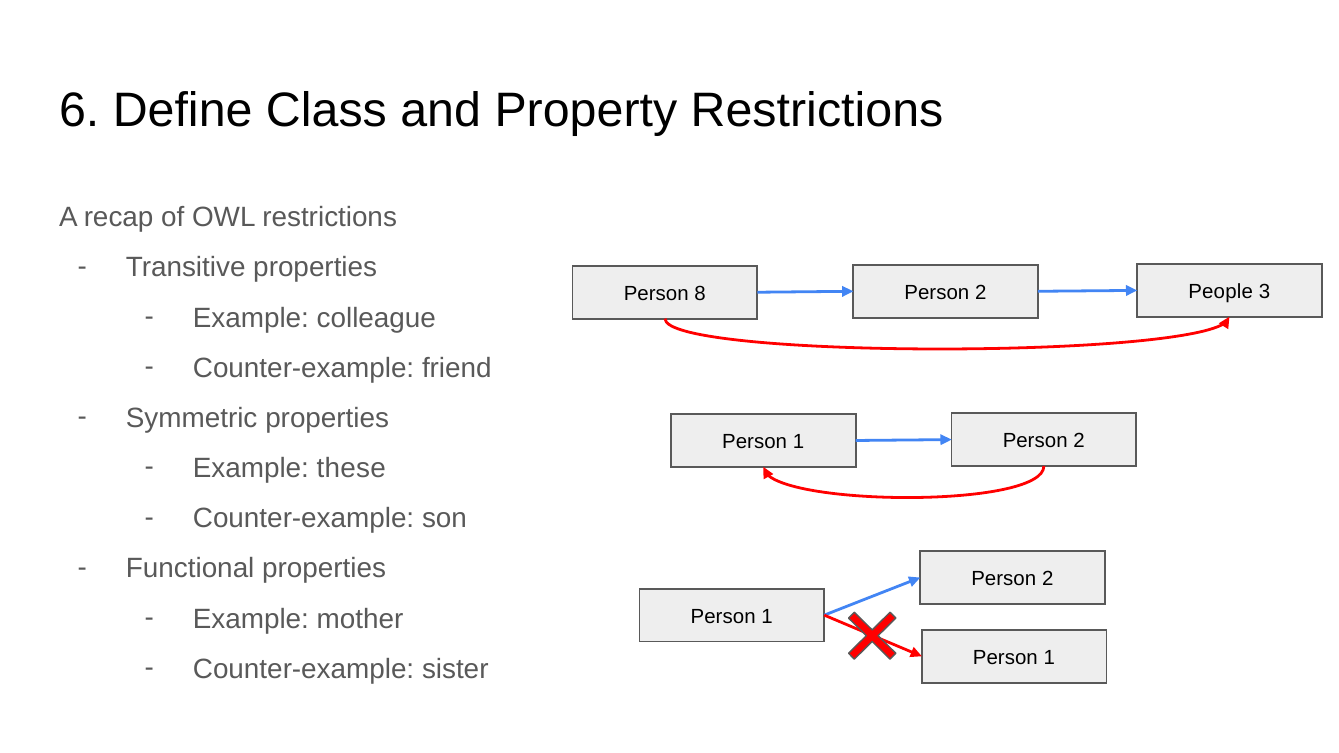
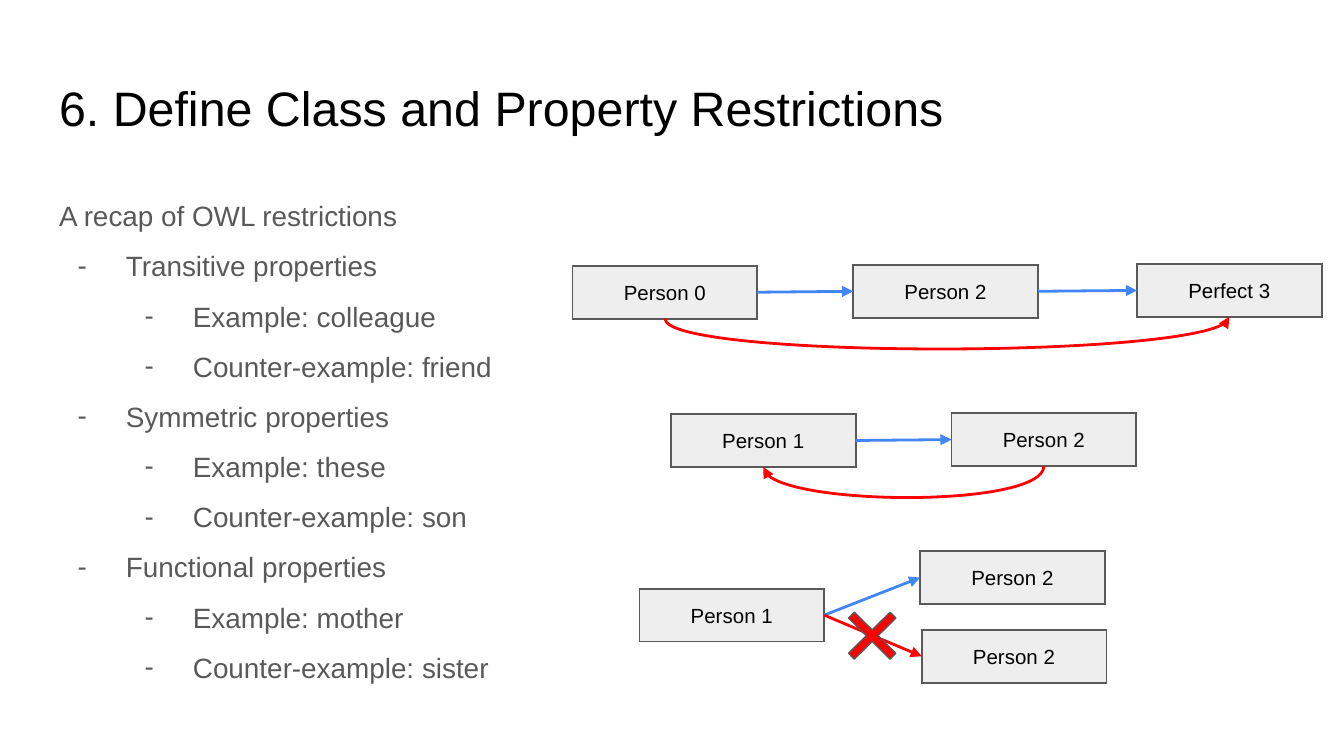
8: 8 -> 0 (700, 294)
People: People -> Perfect (1221, 292)
1: 1 -> 2 (1049, 658)
